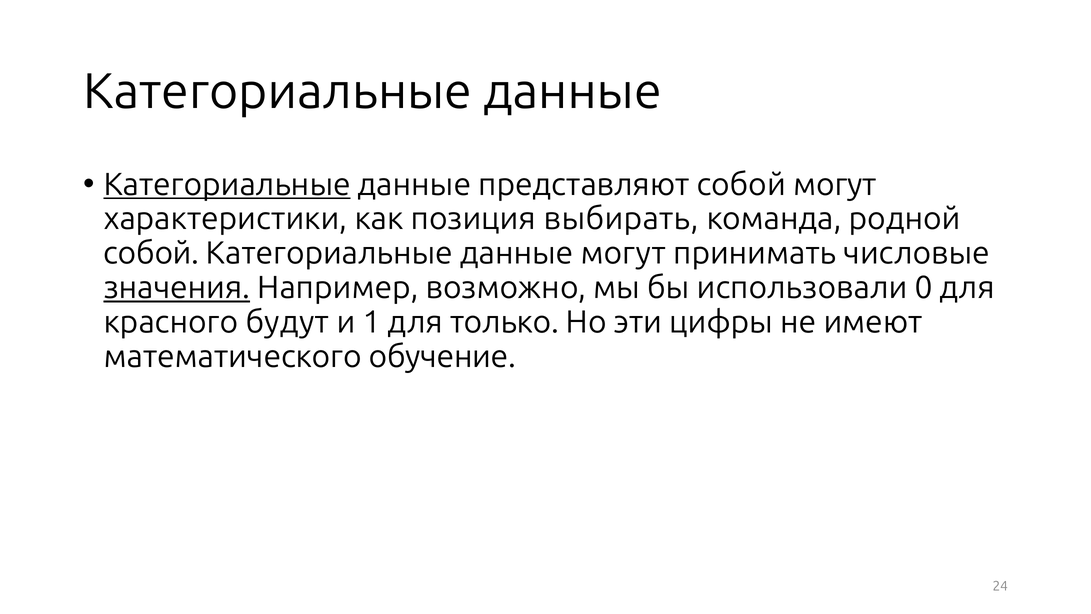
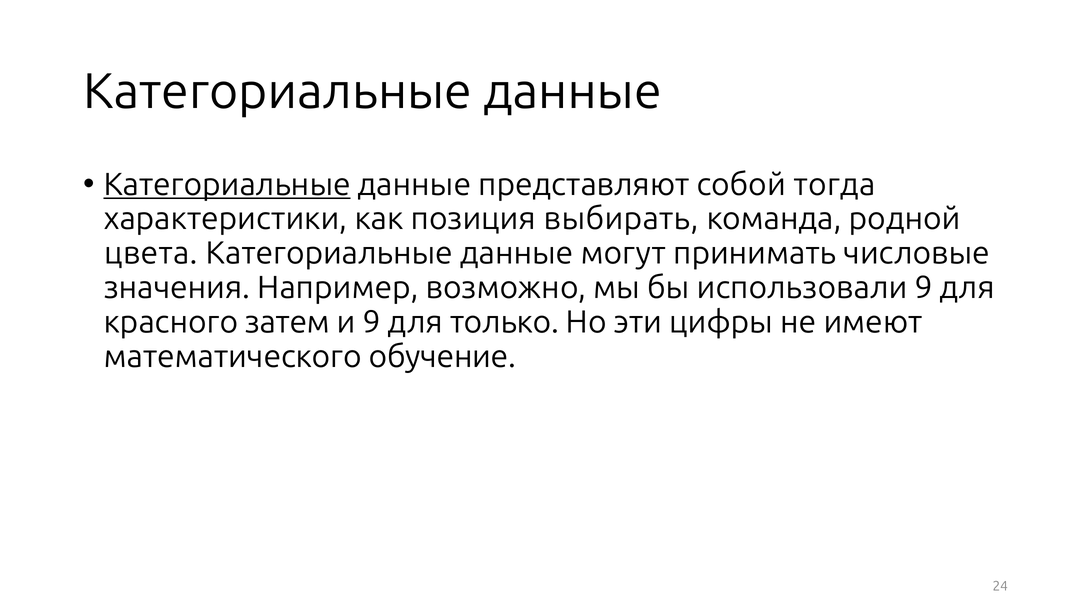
собой могут: могут -> тогда (835, 184)
собой: собой -> цвета (151, 253)
значения underline: present -> none (177, 288)
использовали 0: 0 -> 9 (924, 288)
будут: будут -> затем (288, 322)
и 1: 1 -> 9 (372, 322)
